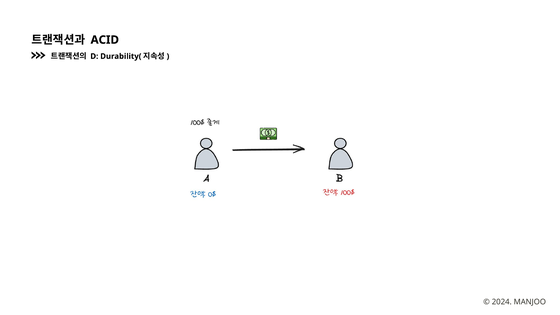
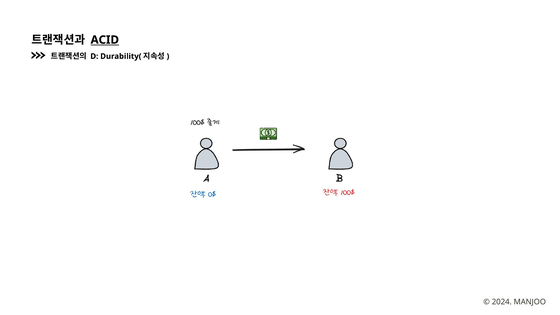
ACID underline: none -> present (105, 40)
